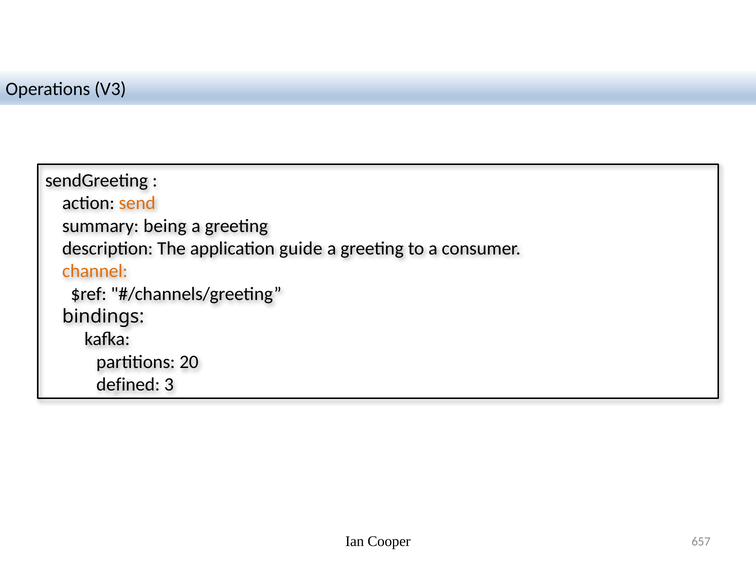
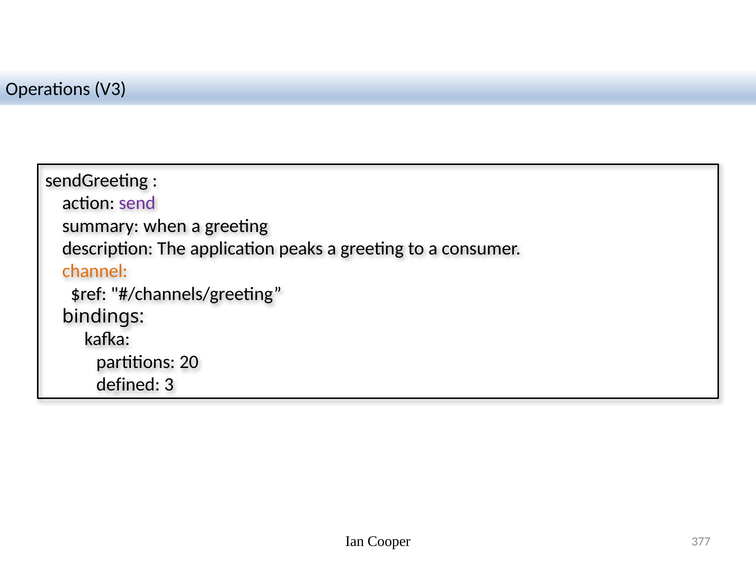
send colour: orange -> purple (137, 203)
being: being -> when (165, 226)
guide: guide -> peaks (301, 249)
657: 657 -> 377 (701, 541)
